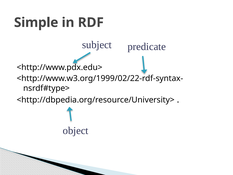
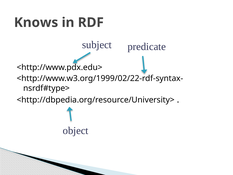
Simple: Simple -> Knows (36, 22)
